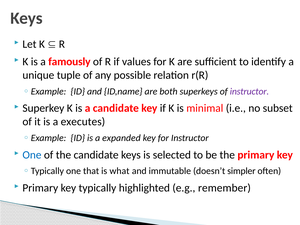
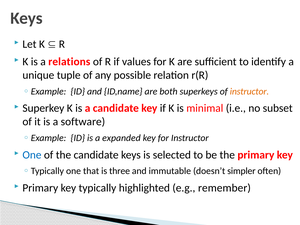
famously: famously -> relations (69, 62)
instructor colour: purple -> orange (249, 91)
executes: executes -> software (83, 122)
what: what -> three (120, 171)
